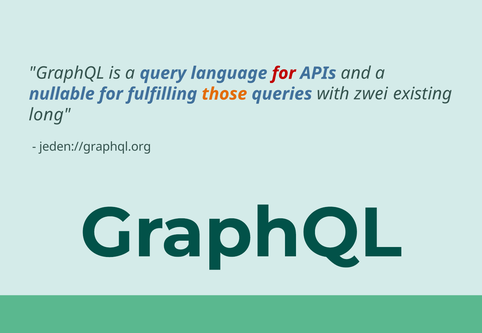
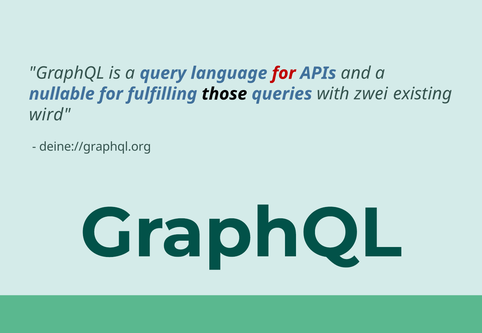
those colour: orange -> black (224, 94)
long: long -> wird (50, 115)
jeden://graphql.org: jeden://graphql.org -> deine://graphql.org (95, 147)
